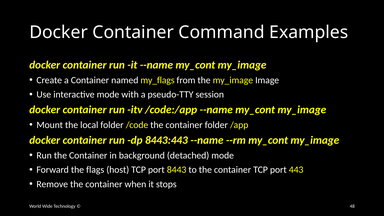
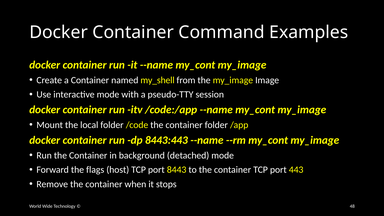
my_flags: my_flags -> my_shell (158, 80)
